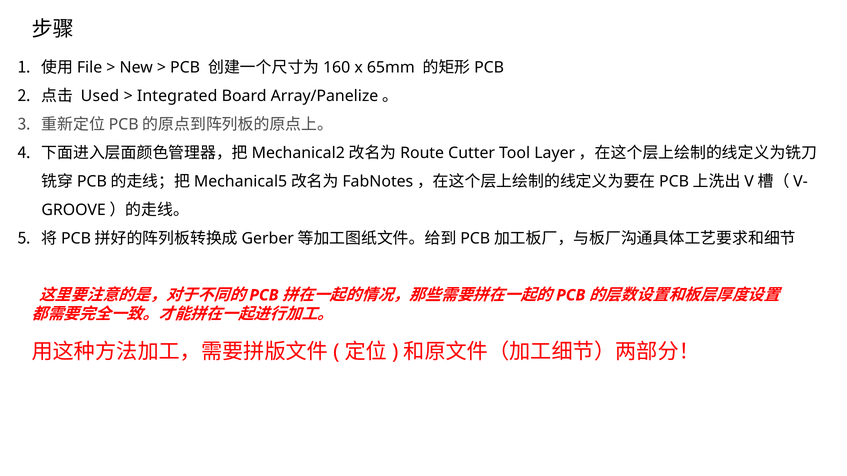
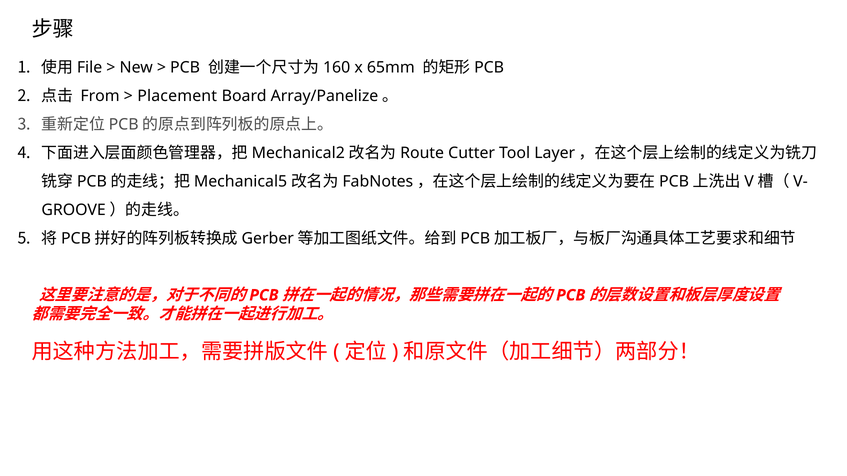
Used: Used -> From (100, 96)
Integrated: Integrated -> Placement (177, 96)
